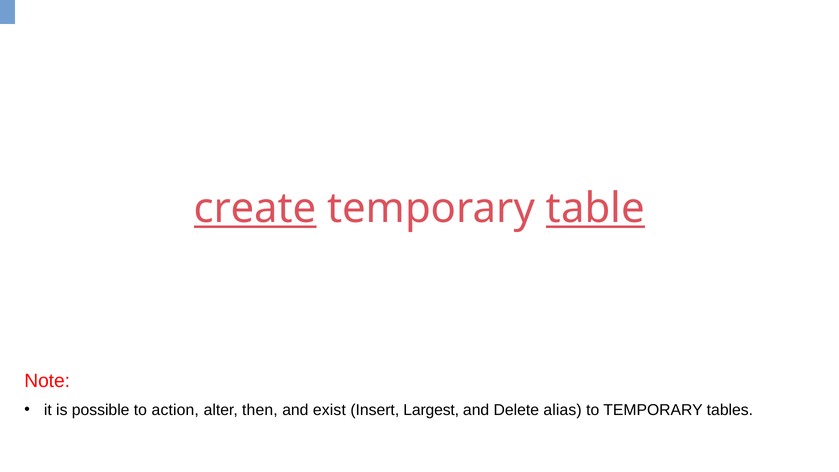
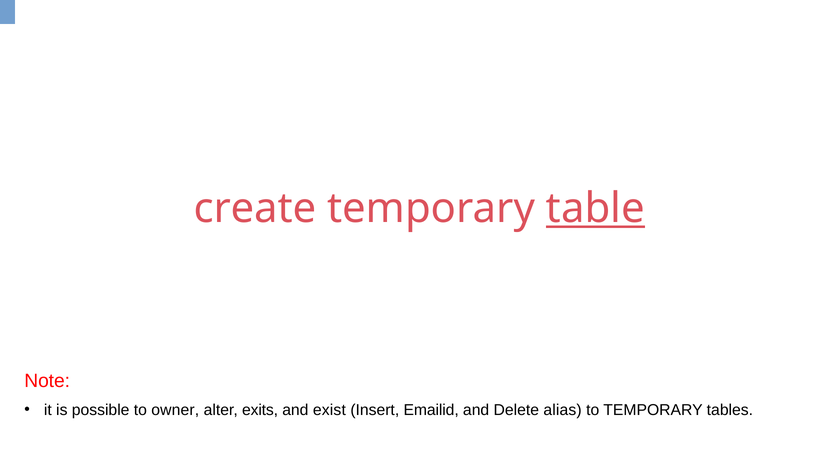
create underline: present -> none (255, 209)
action: action -> owner (175, 410)
then: then -> exits (260, 410)
Largest: Largest -> Emailid (431, 410)
